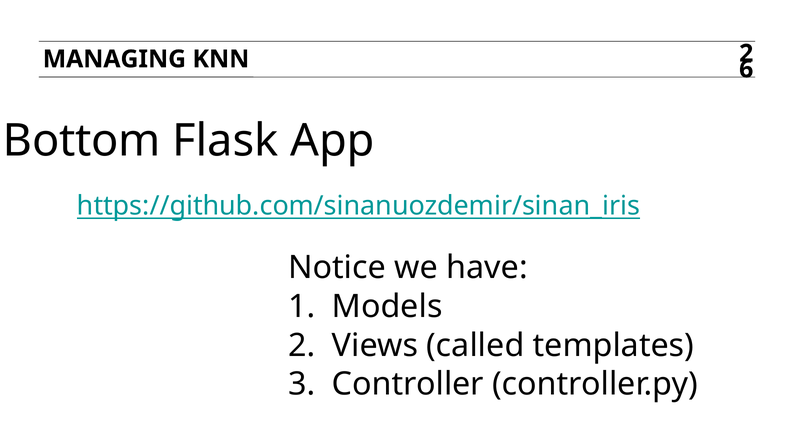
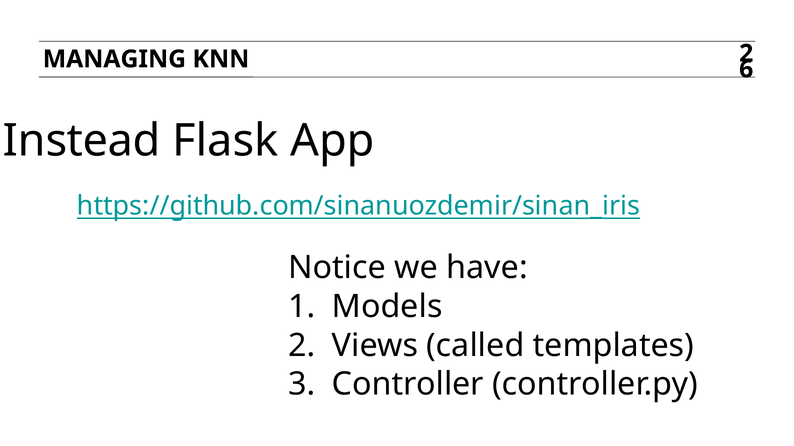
Bottom: Bottom -> Instead (82, 141)
